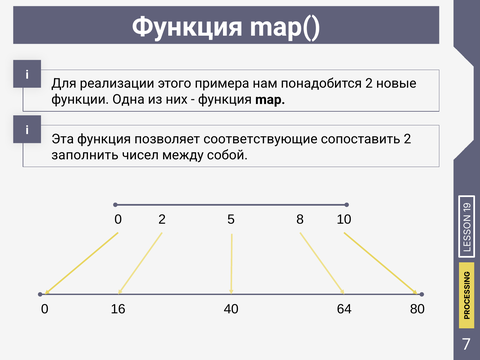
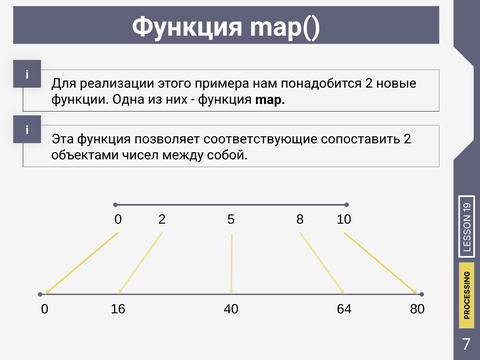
заполнить: заполнить -> объектами (85, 155)
